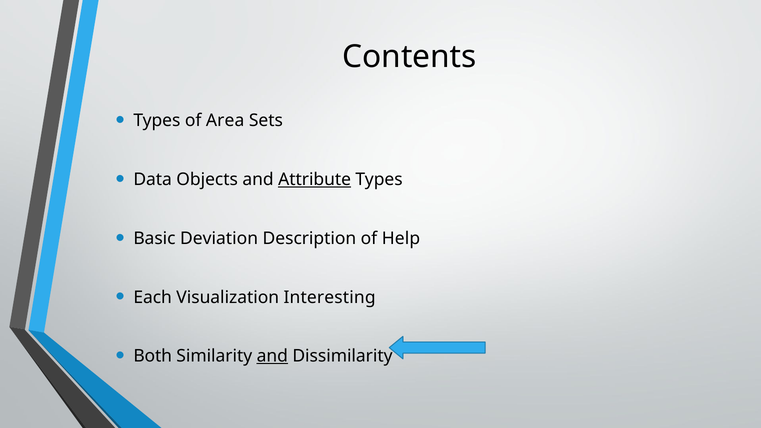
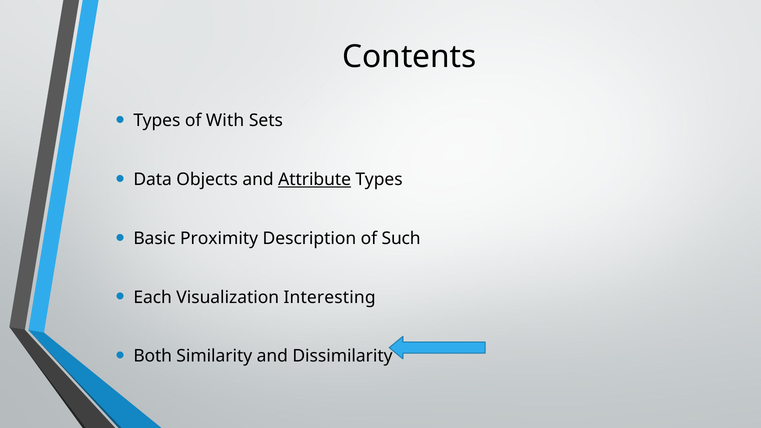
Area: Area -> With (225, 120)
Deviation: Deviation -> Proximity (219, 238)
Help: Help -> Such (401, 238)
and underline: present -> none (272, 356)
